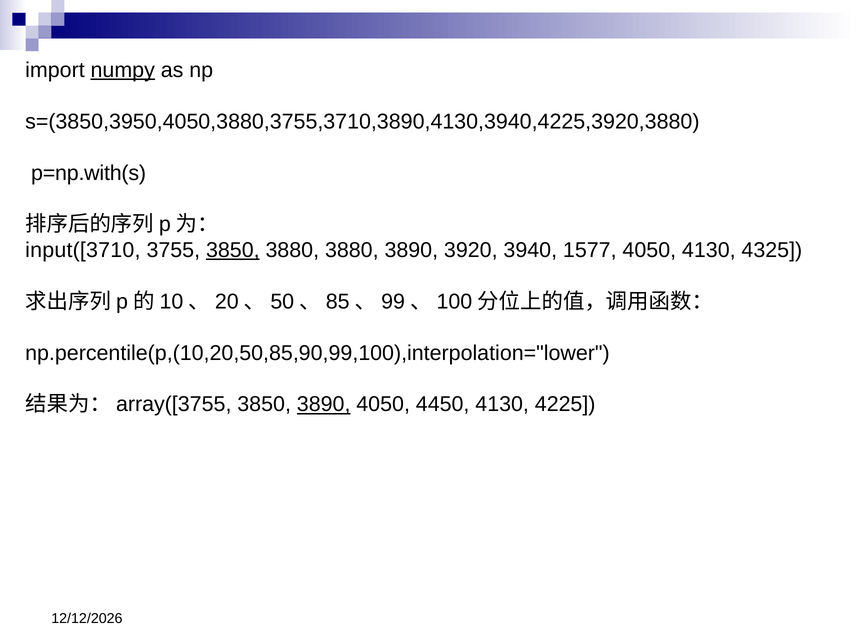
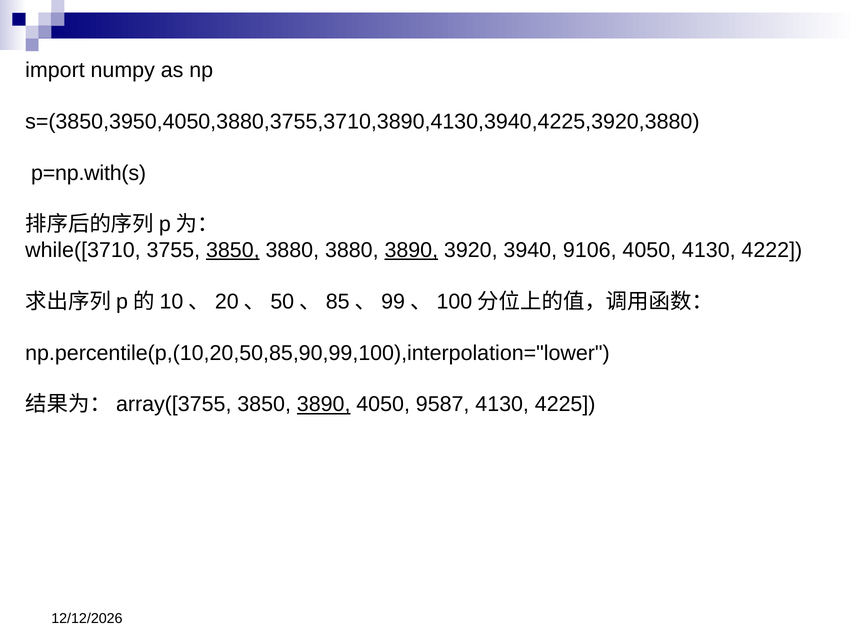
numpy underline: present -> none (123, 70)
input([3710: input([3710 -> while([3710 (83, 250)
3890 underline: none -> present (411, 250)
1577: 1577 -> 9106 (590, 250)
4325: 4325 -> 4222 (772, 250)
4450: 4450 -> 9587 (443, 404)
